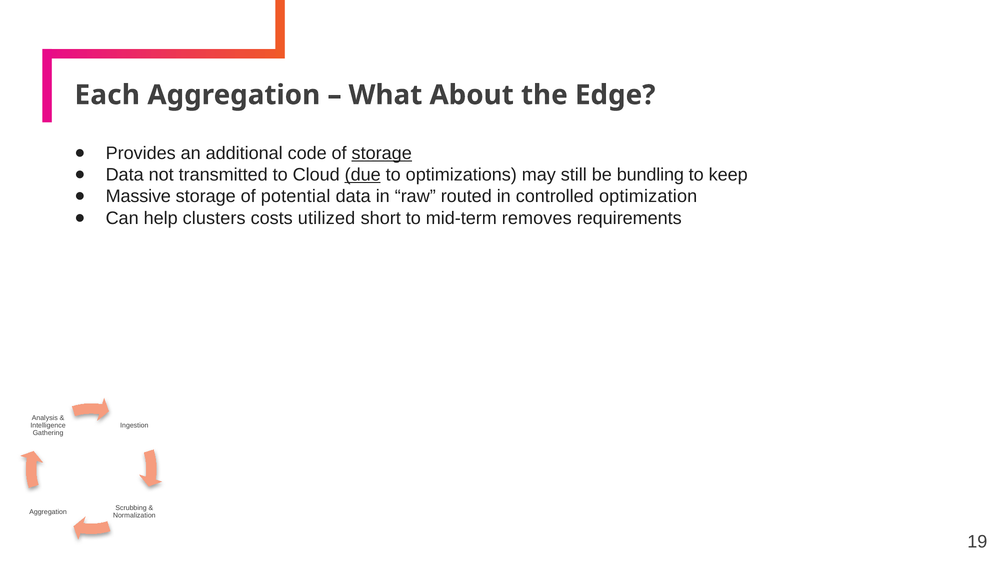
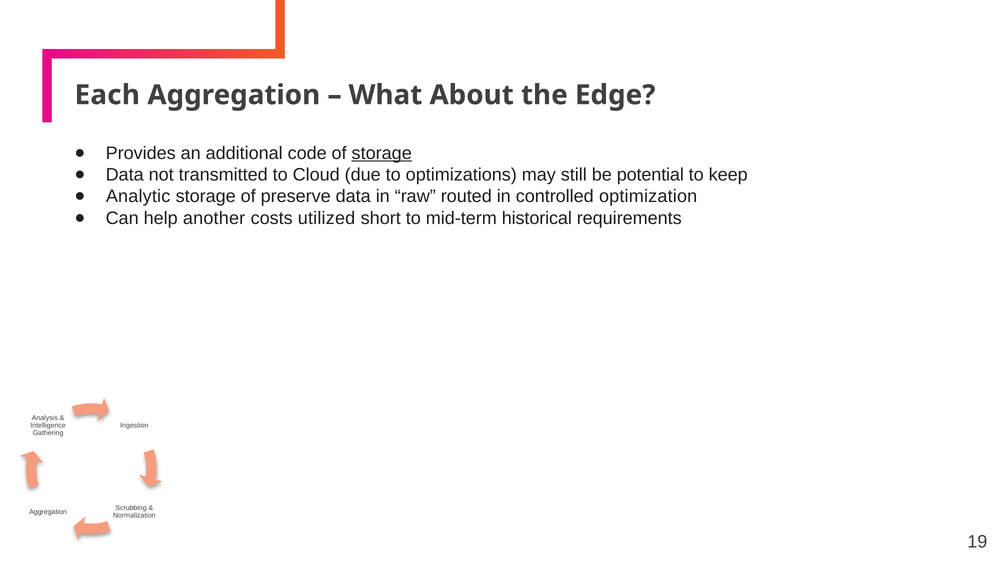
due underline: present -> none (363, 175)
bundling: bundling -> potential (650, 175)
Massive: Massive -> Analytic (138, 197)
potential: potential -> preserve (296, 197)
clusters: clusters -> another (214, 218)
removes: removes -> historical (537, 218)
